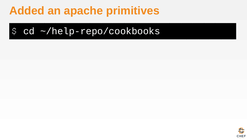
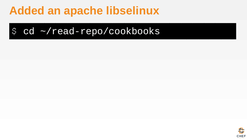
primitives: primitives -> libselinux (133, 11)
~/help-repo/cookbooks: ~/help-repo/cookbooks -> ~/read-repo/cookbooks (100, 31)
